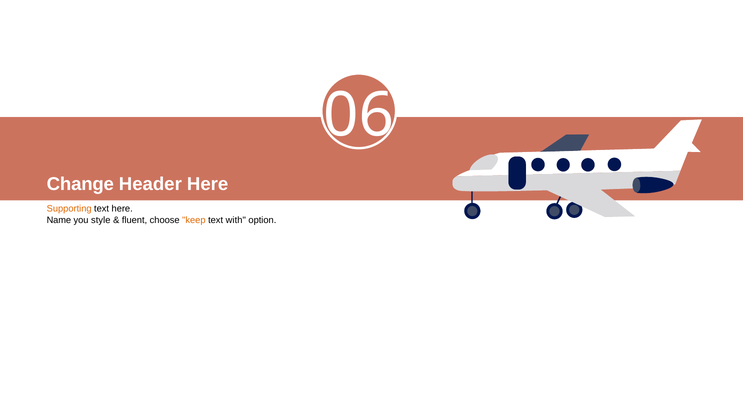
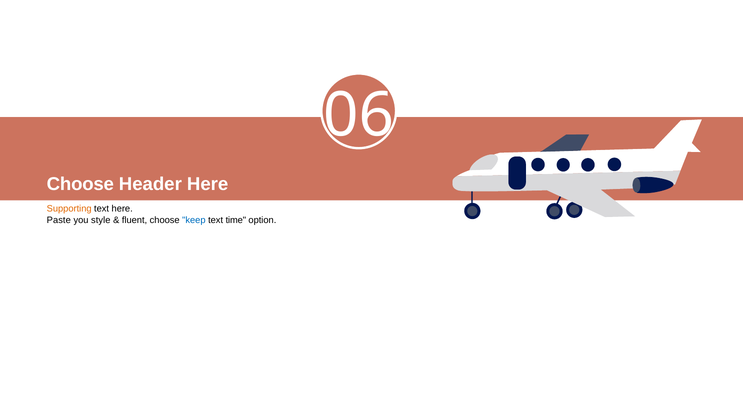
Change: Change -> Choose (80, 184)
Name: Name -> Paste (59, 220)
keep colour: orange -> blue (194, 220)
with: with -> time (236, 220)
